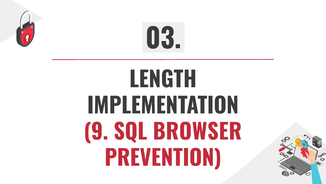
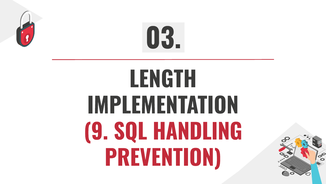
BROWSER: BROWSER -> HANDLING (197, 132)
